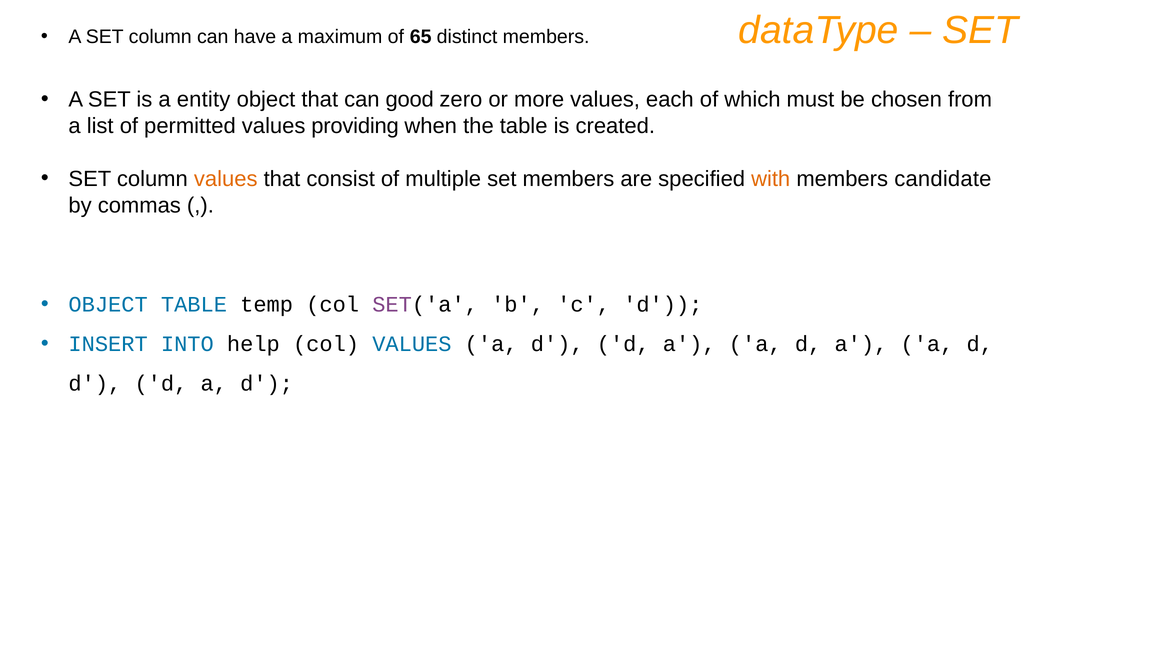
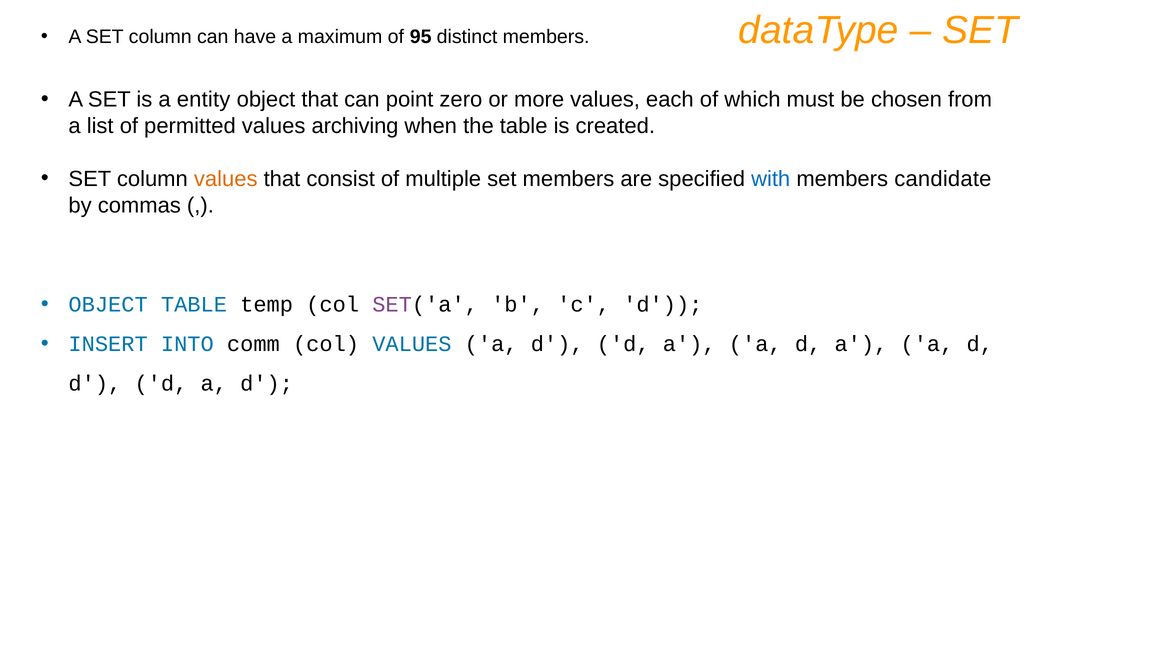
65: 65 -> 95 (421, 37)
good: good -> point (410, 100)
providing: providing -> archiving (355, 126)
with colour: orange -> blue (771, 179)
help: help -> comm (253, 344)
